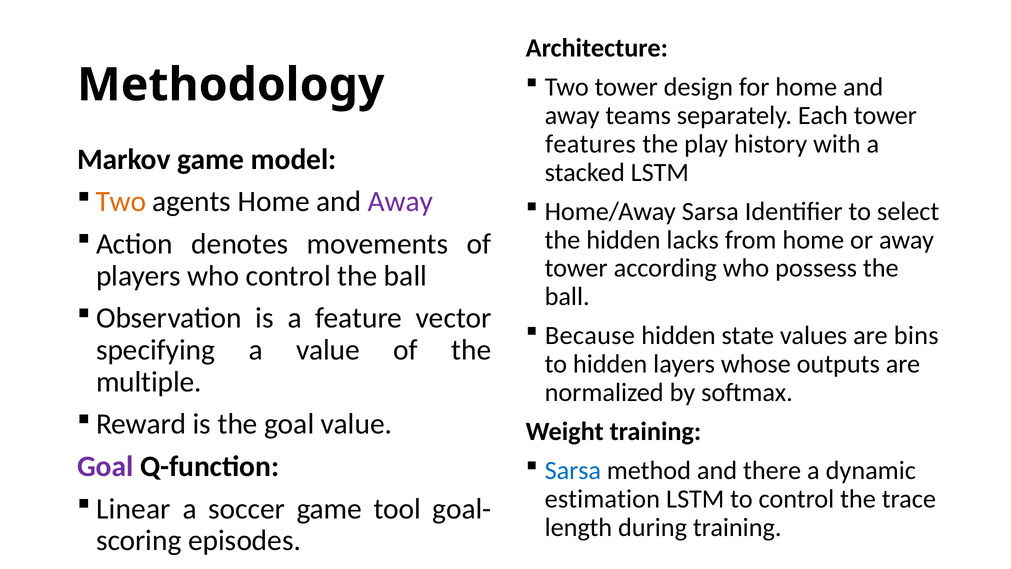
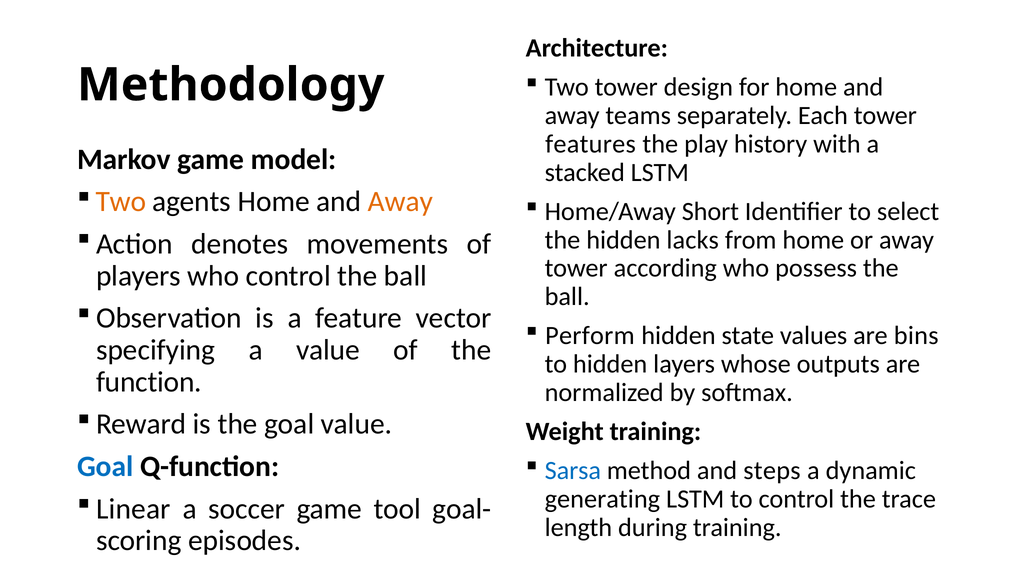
Away colour: purple -> orange (400, 202)
Home/Away Sarsa: Sarsa -> Short (710, 211)
Because: Because -> Perform (590, 336)
multiple: multiple -> function (149, 382)
Goal colour: purple -> blue (105, 466)
there: there -> steps (772, 470)
estimation: estimation -> generating (602, 499)
